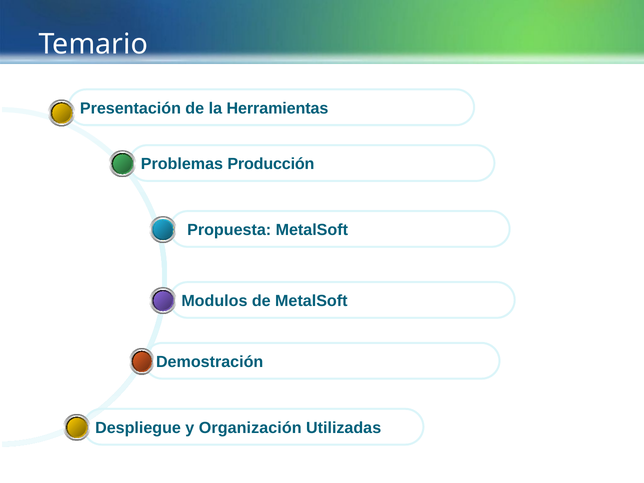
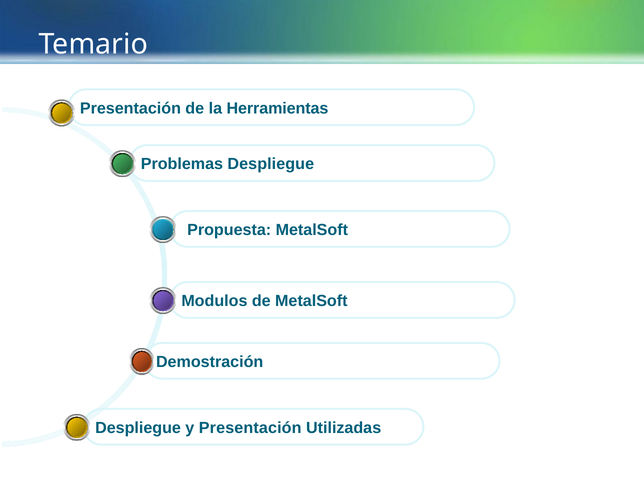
Producción: Producción -> Despliegue (271, 164)
y Organización: Organización -> Presentación (250, 428)
